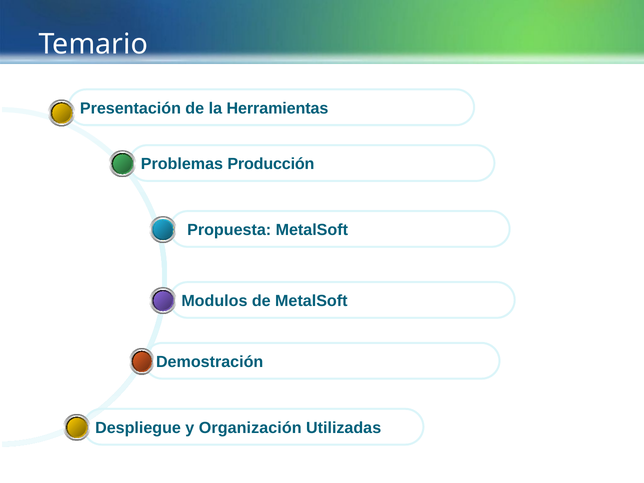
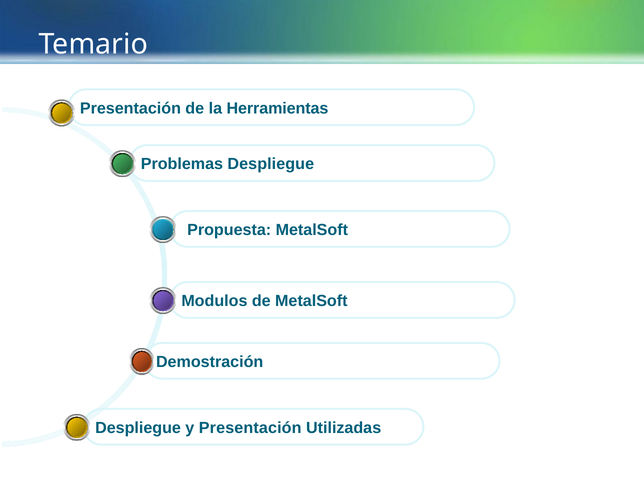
Producción: Producción -> Despliegue (271, 164)
y Organización: Organización -> Presentación (250, 428)
